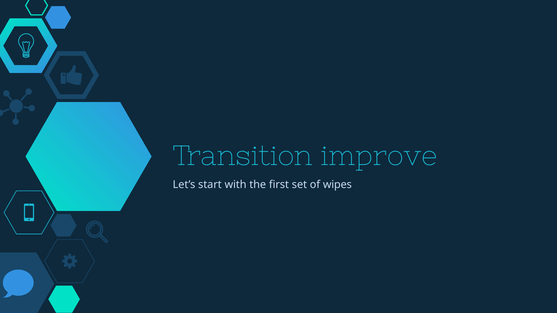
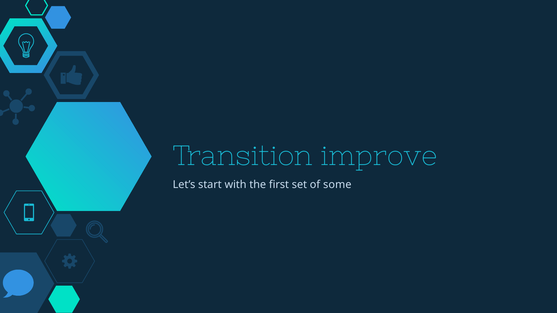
wipes: wipes -> some (337, 185)
